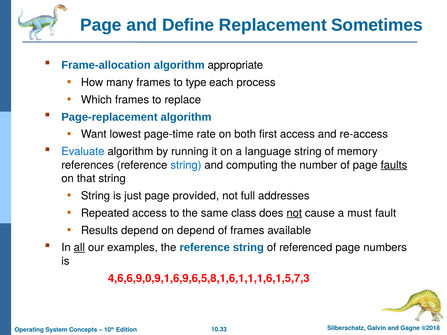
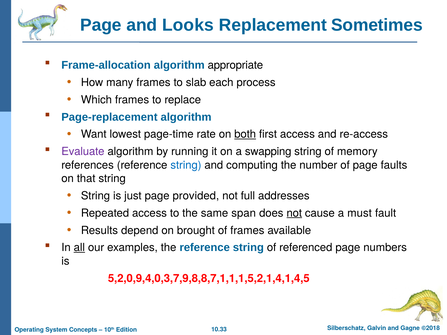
Define: Define -> Looks (188, 25)
type: type -> slab (196, 82)
both underline: none -> present (245, 134)
Evaluate colour: blue -> purple (83, 152)
language: language -> swapping (268, 152)
faults underline: present -> none (394, 165)
class: class -> span (244, 213)
on depend: depend -> brought (196, 230)
4,6,6,9,0,9,1,6,9,6,5,8,1,6,1,1,1,6,1,5,7,3: 4,6,6,9,0,9,1,6,9,6,5,8,1,6,1,1,1,6,1,5,7,3 -> 5,2,0,9,4,0,3,7,9,8,8,7,1,1,1,5,2,1,4,1,4,5 (209, 279)
